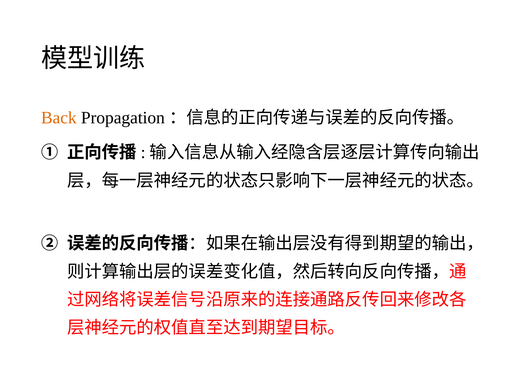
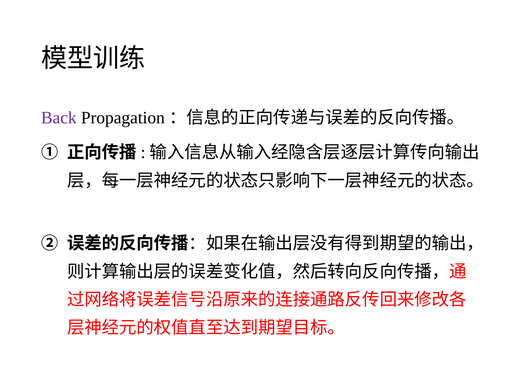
Back colour: orange -> purple (59, 118)
